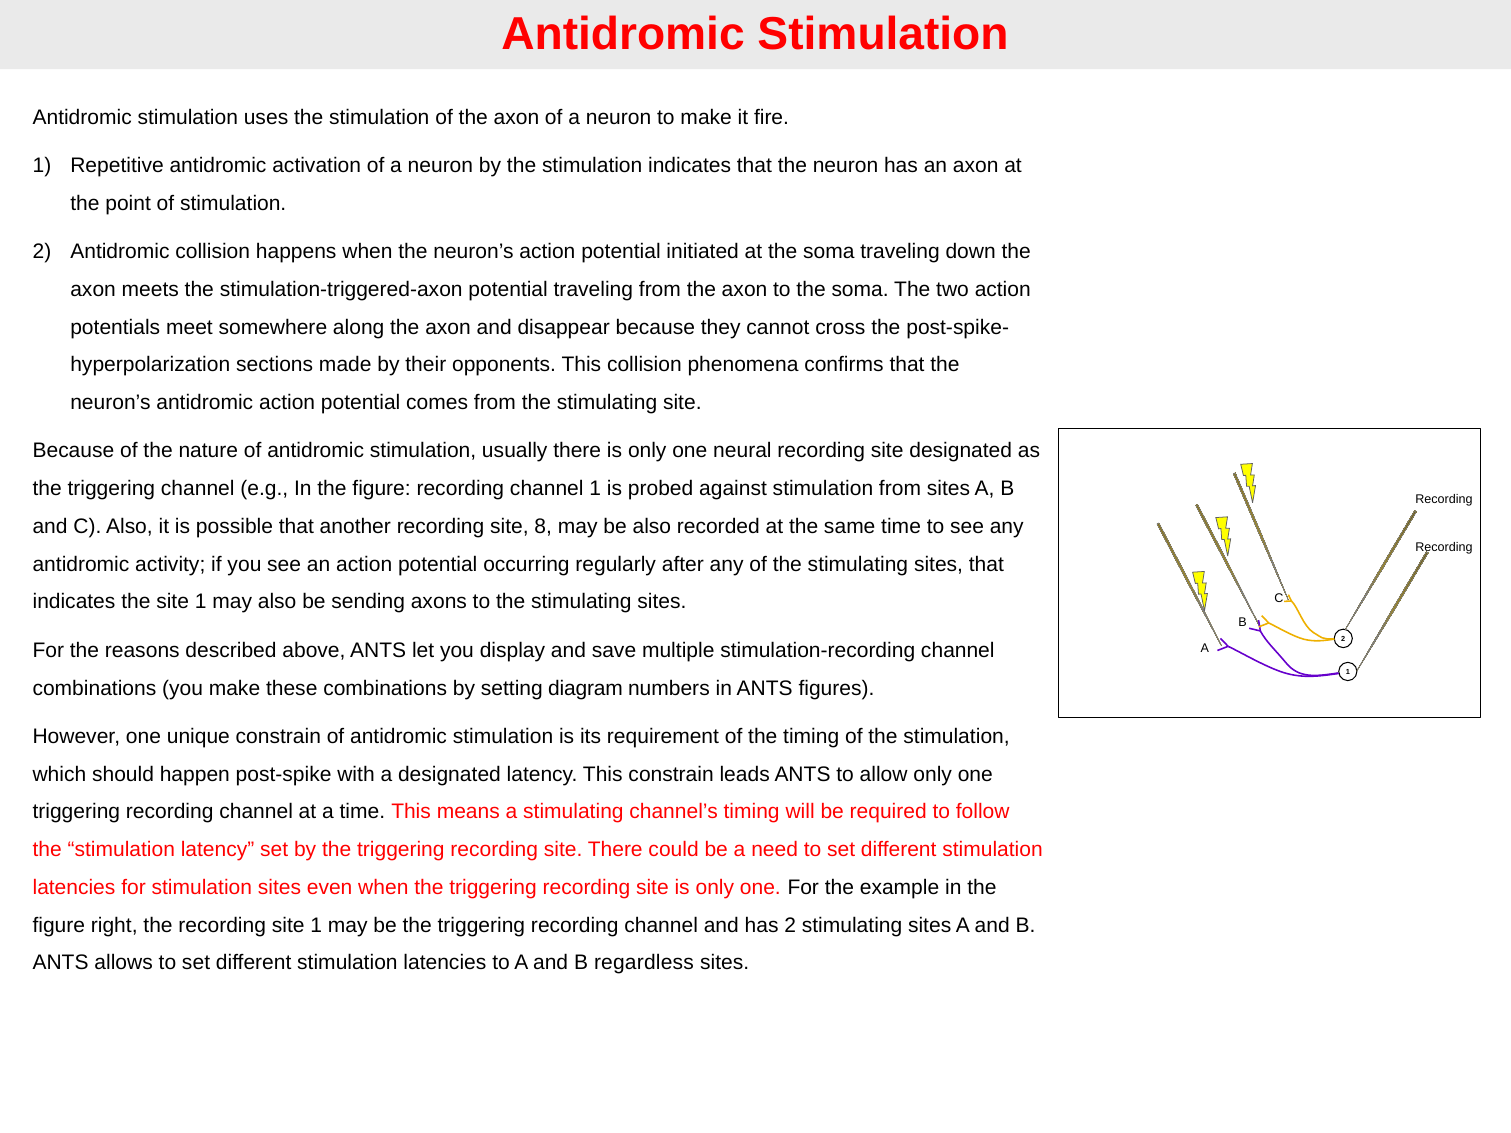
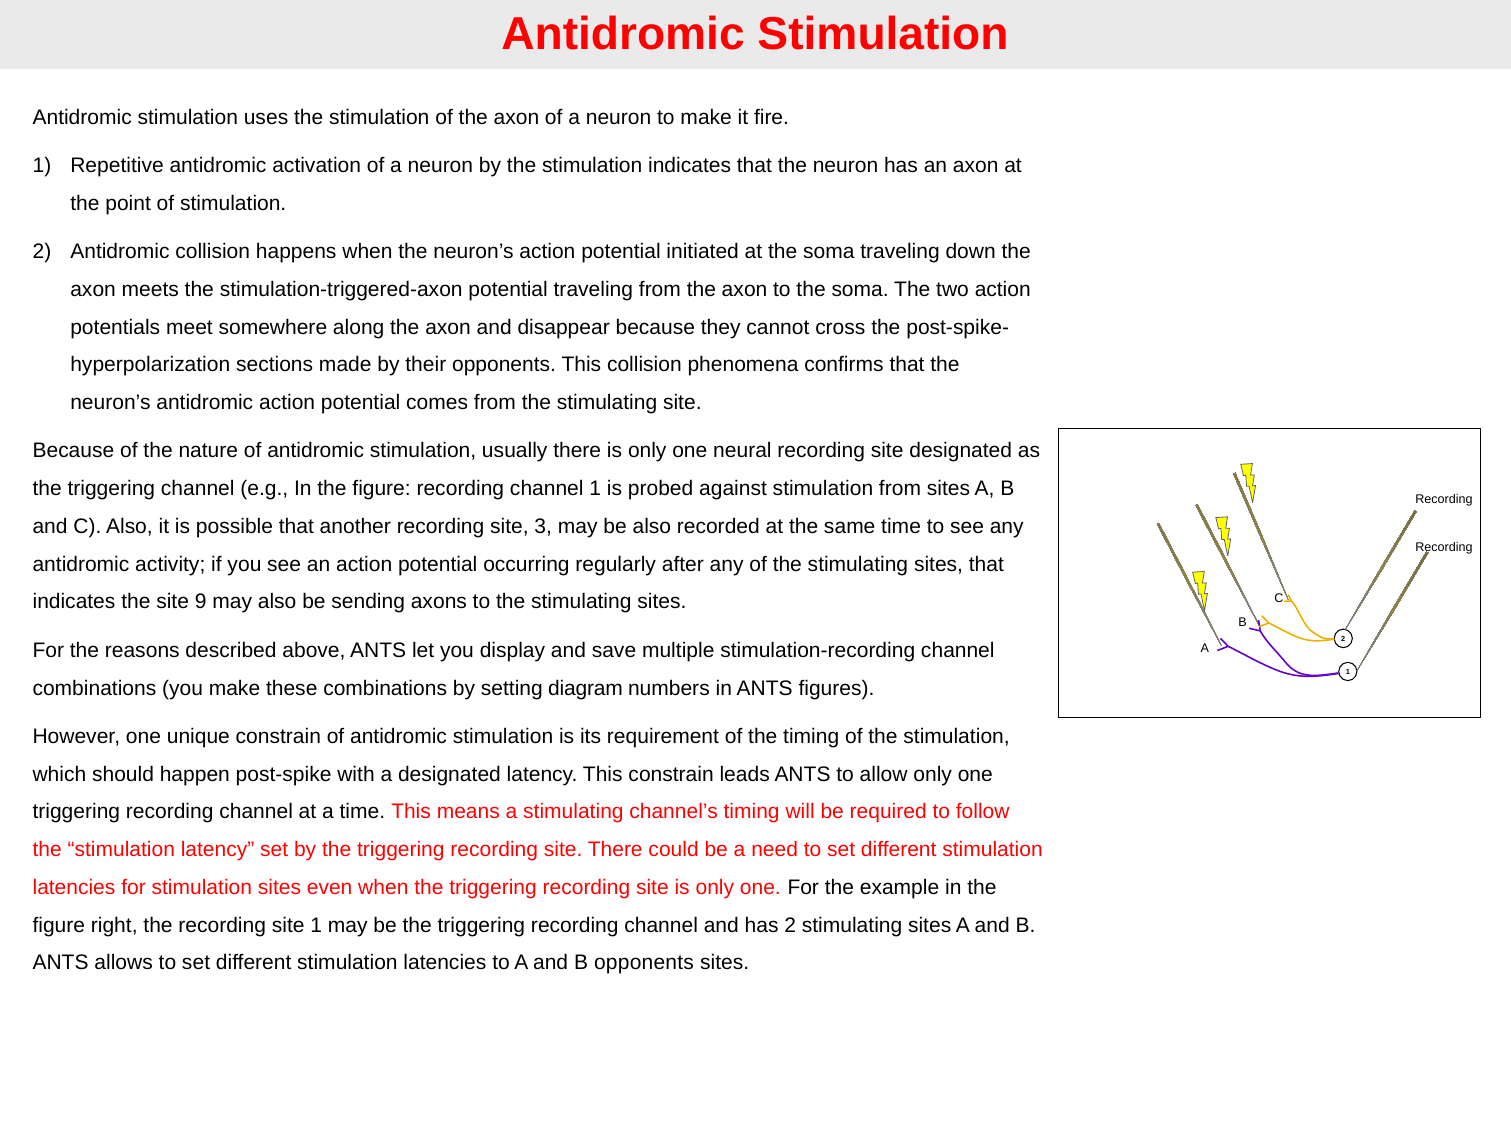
8: 8 -> 3 (543, 527)
the site 1: 1 -> 9 (201, 602)
B regardless: regardless -> opponents (644, 963)
